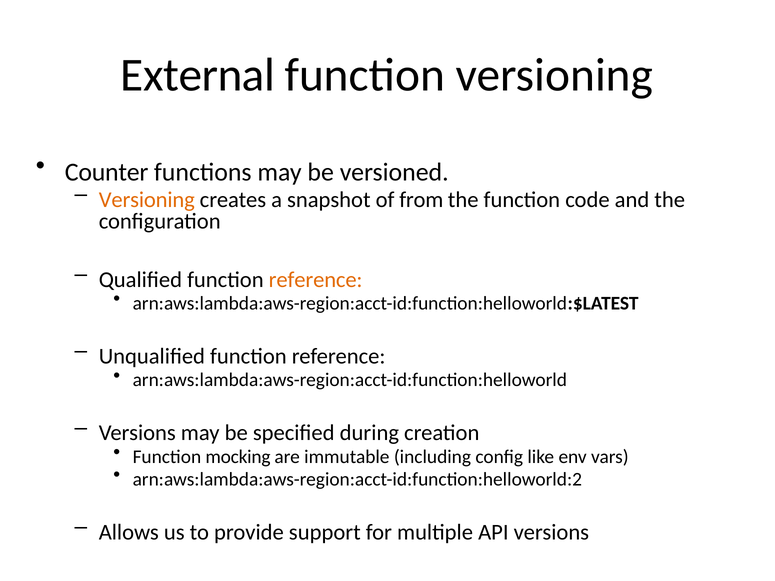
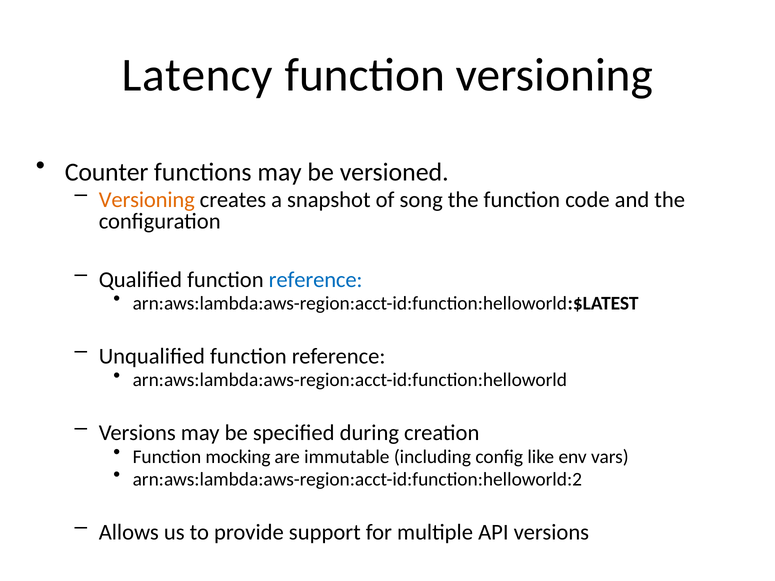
External: External -> Latency (197, 75)
from: from -> song (421, 200)
reference colour: orange -> blue (316, 280)
